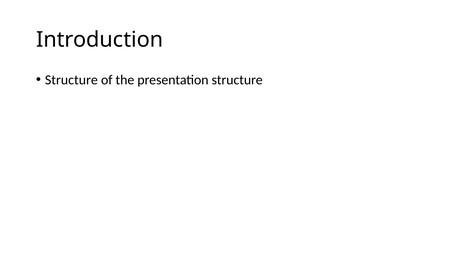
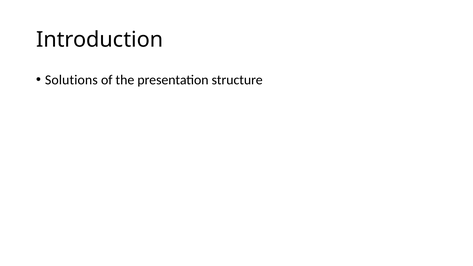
Structure: Structure -> Solutions (71, 80)
